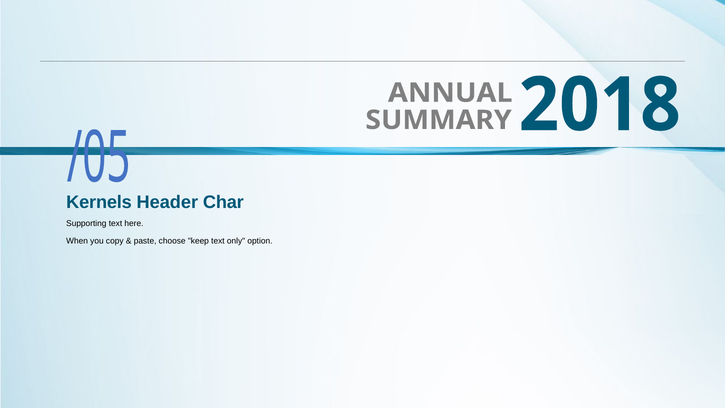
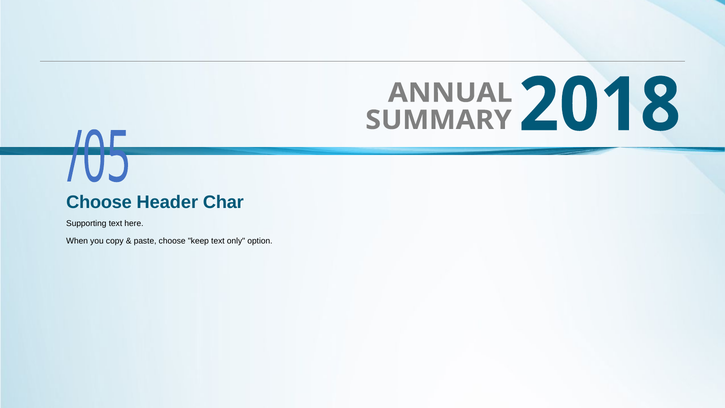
Kernels: Kernels -> Choose (99, 202)
